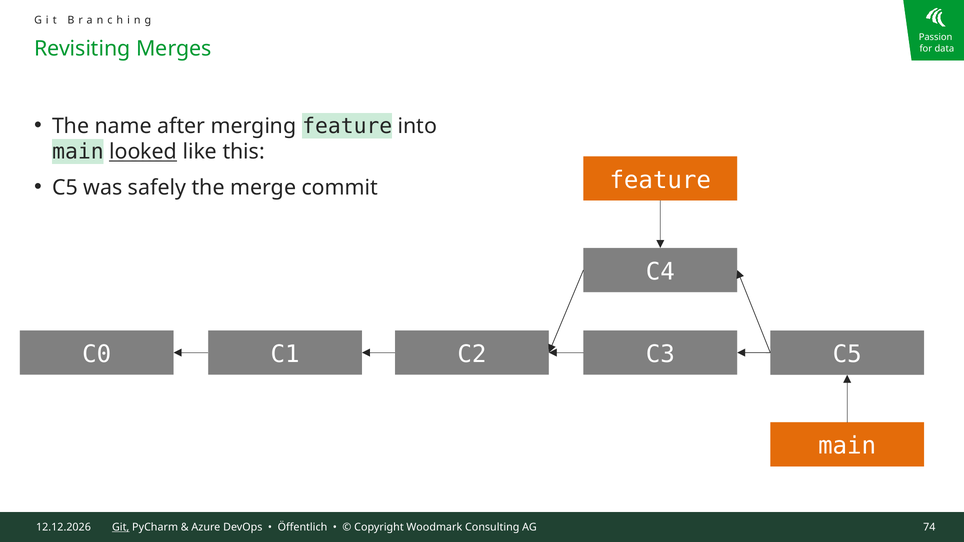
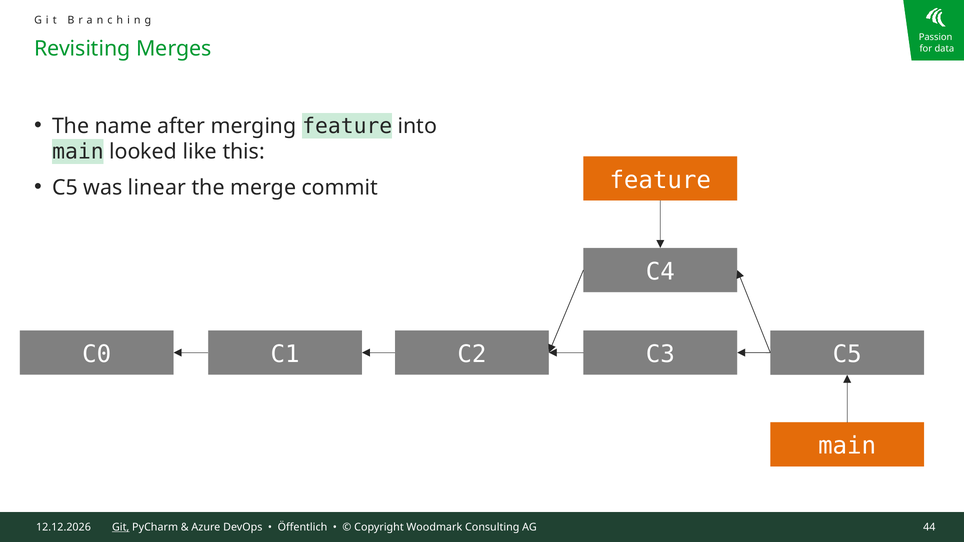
looked underline: present -> none (143, 152)
safely: safely -> linear (157, 188)
74: 74 -> 44 (929, 527)
